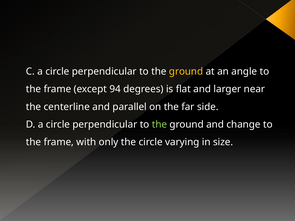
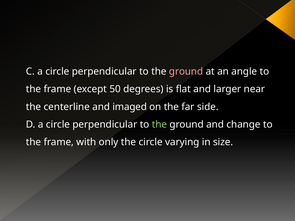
ground colour: yellow -> pink (186, 71)
94: 94 -> 50 (115, 89)
parallel: parallel -> imaged (130, 107)
